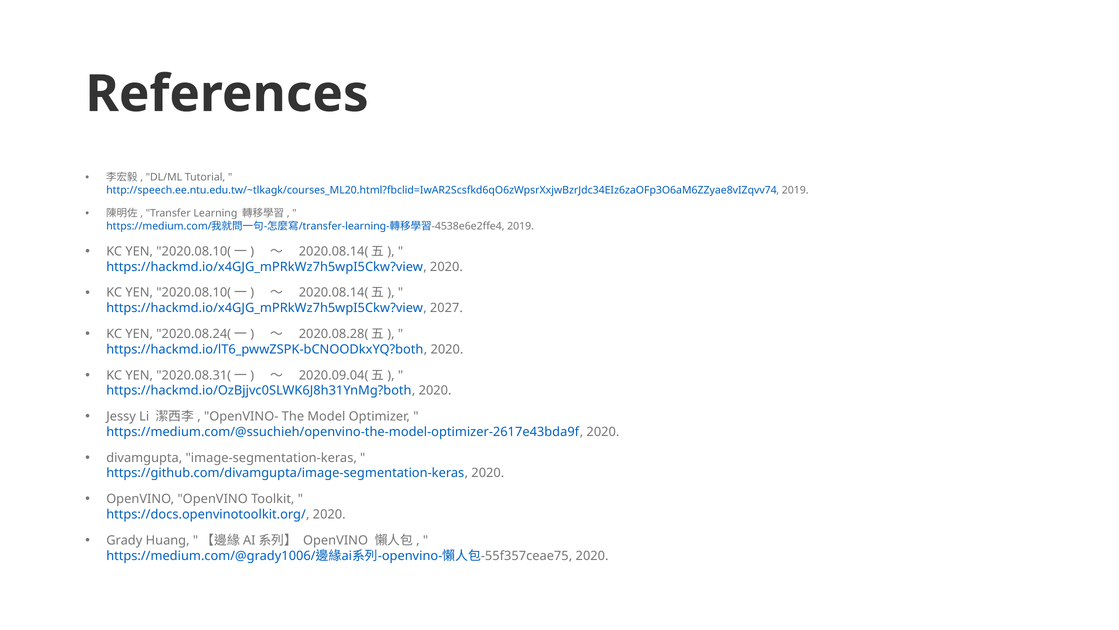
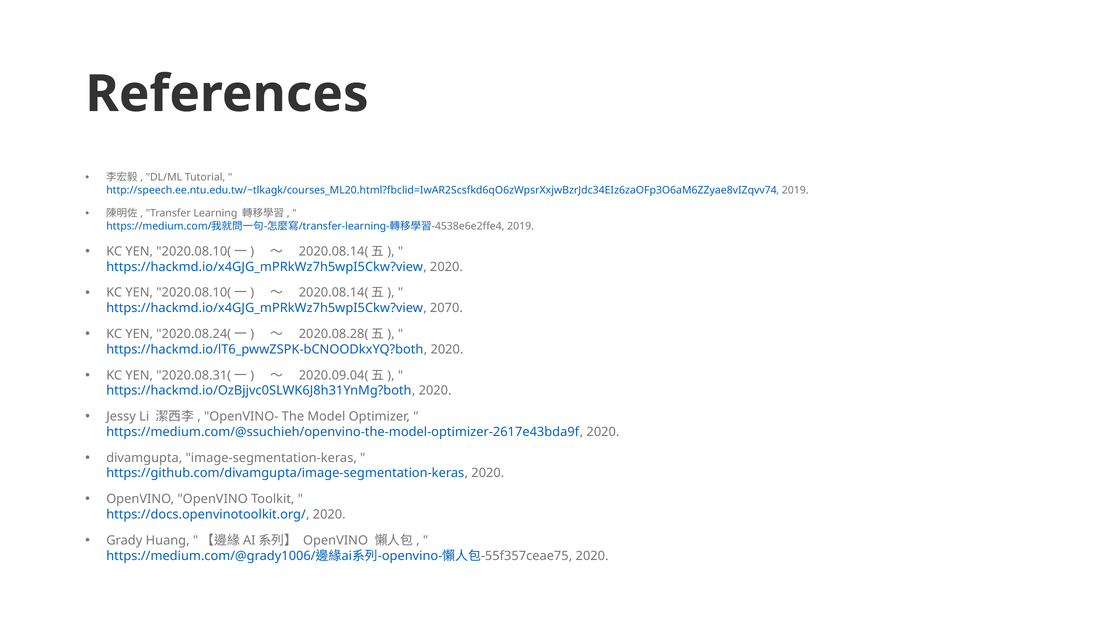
2027: 2027 -> 2070 (446, 308)
